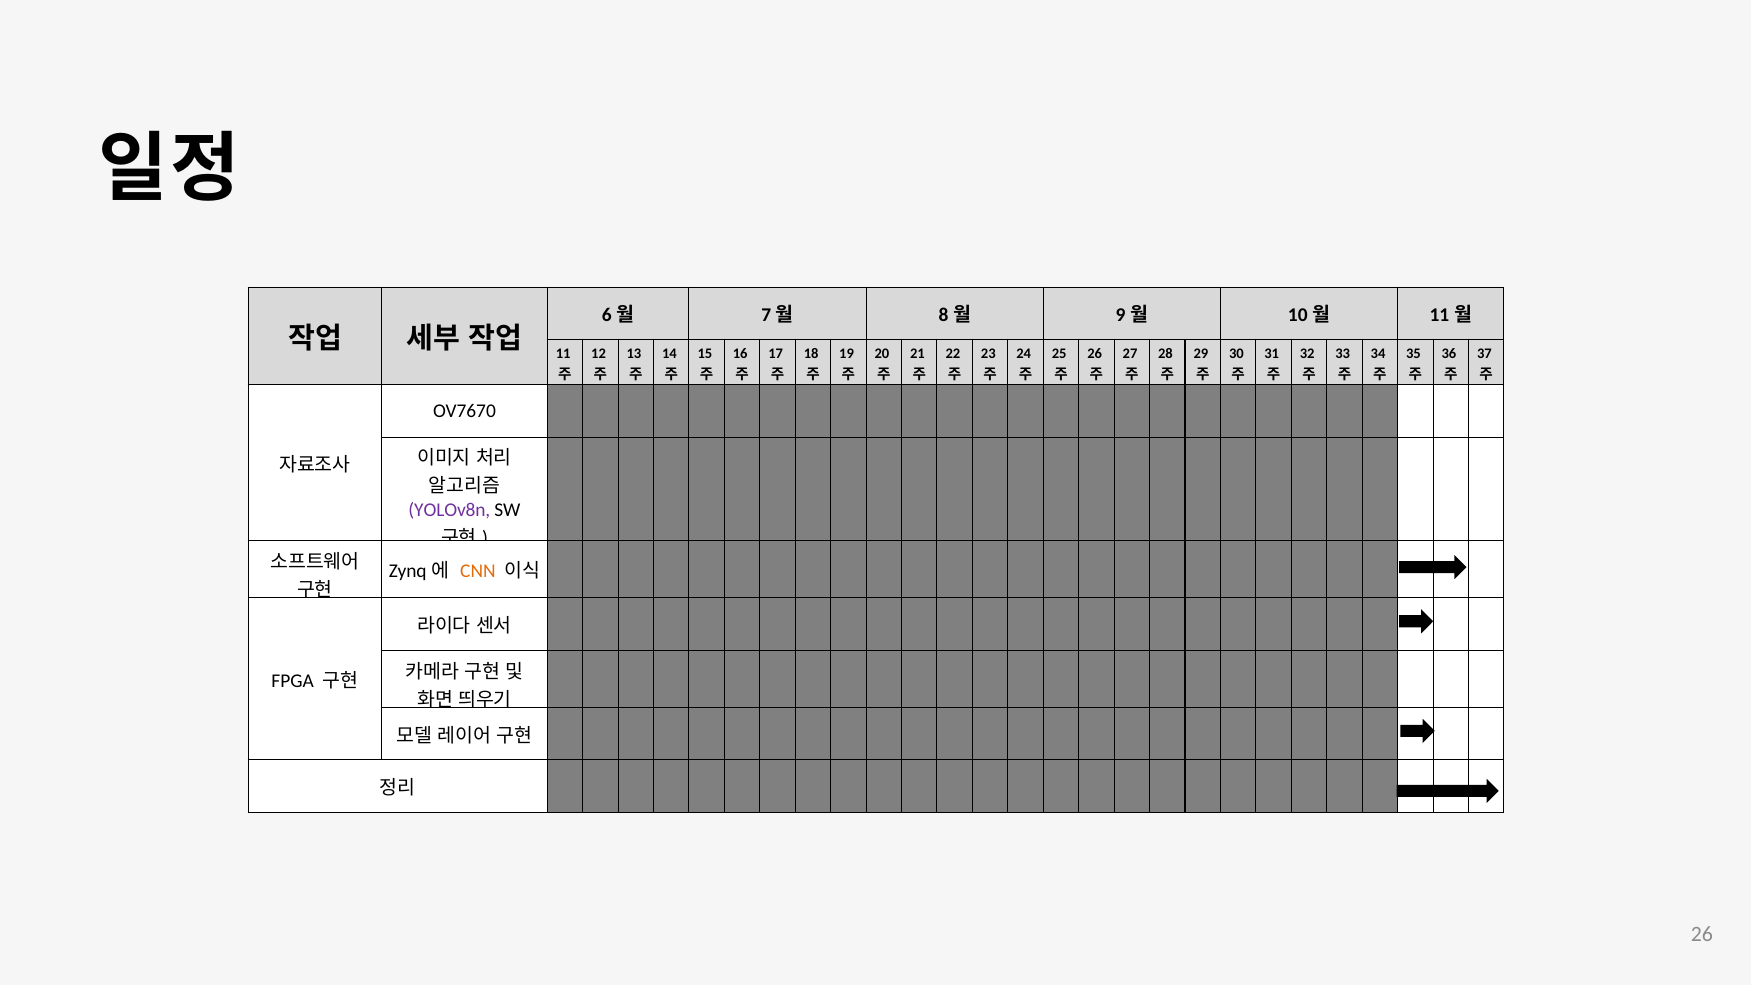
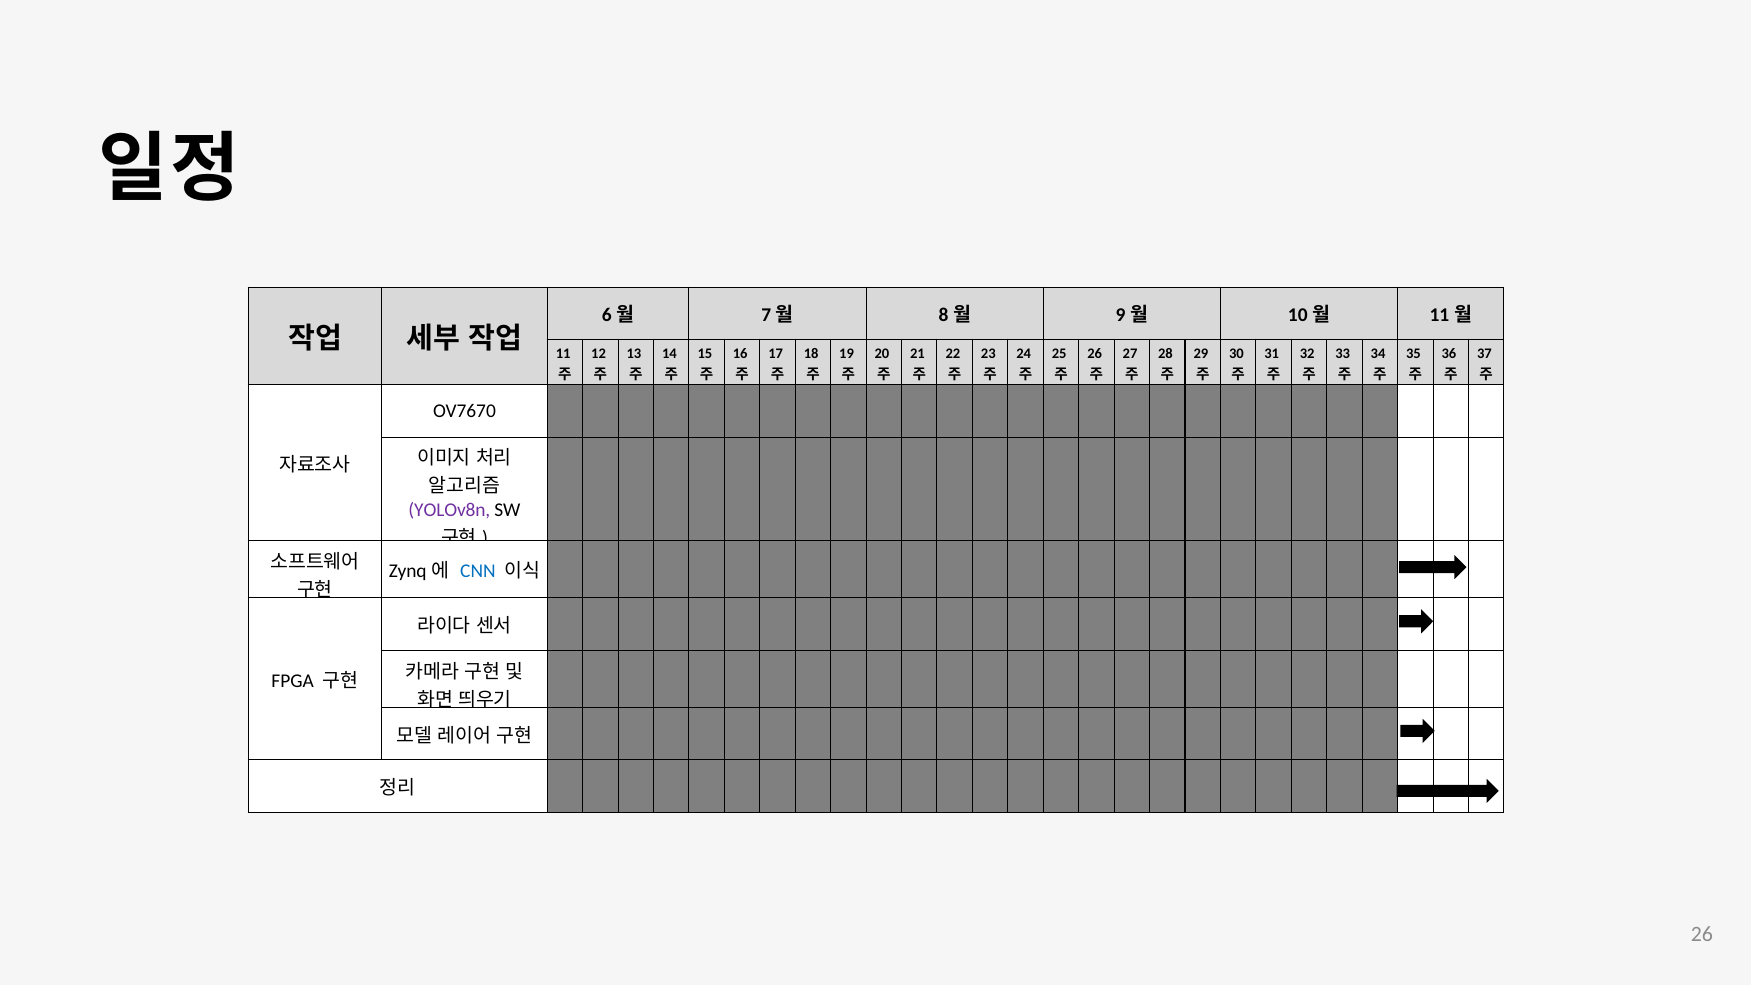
CNN colour: orange -> blue (478, 571)
